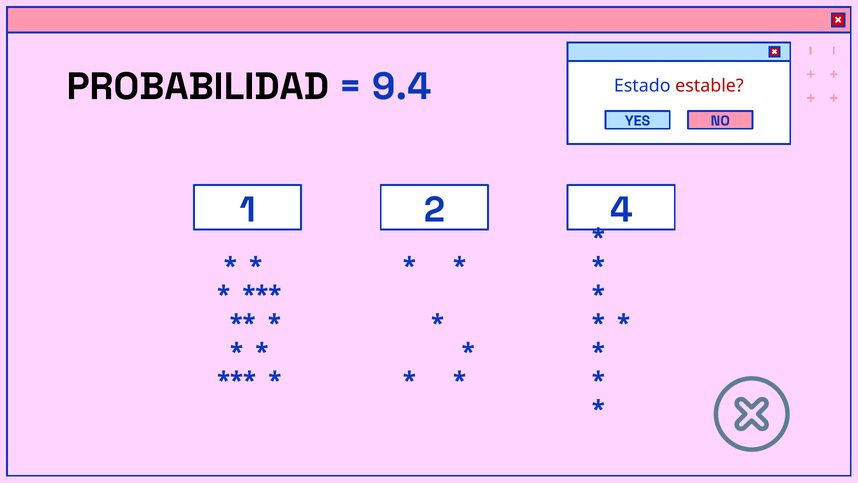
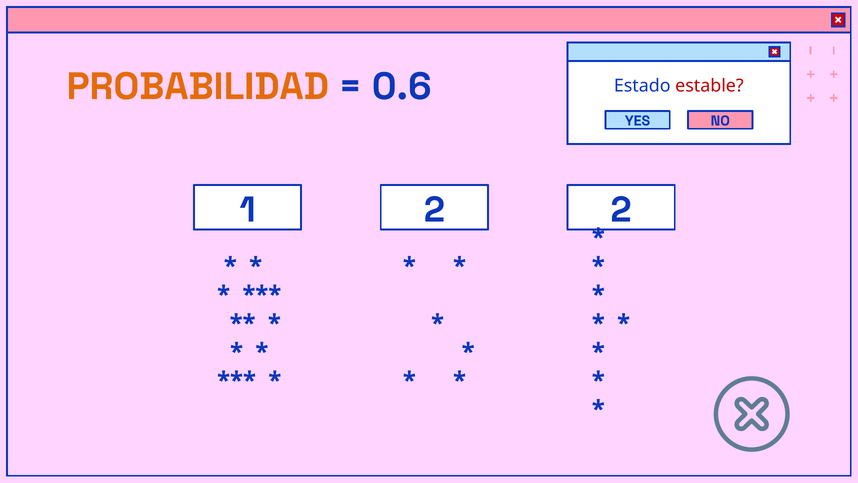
PROBABILIDAD colour: black -> orange (198, 86)
9.4: 9.4 -> 0.6 (402, 86)
2 4: 4 -> 2 (621, 210)
